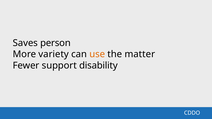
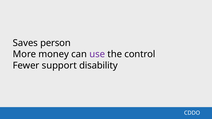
variety: variety -> money (54, 54)
use colour: orange -> purple (97, 54)
matter: matter -> control (140, 54)
